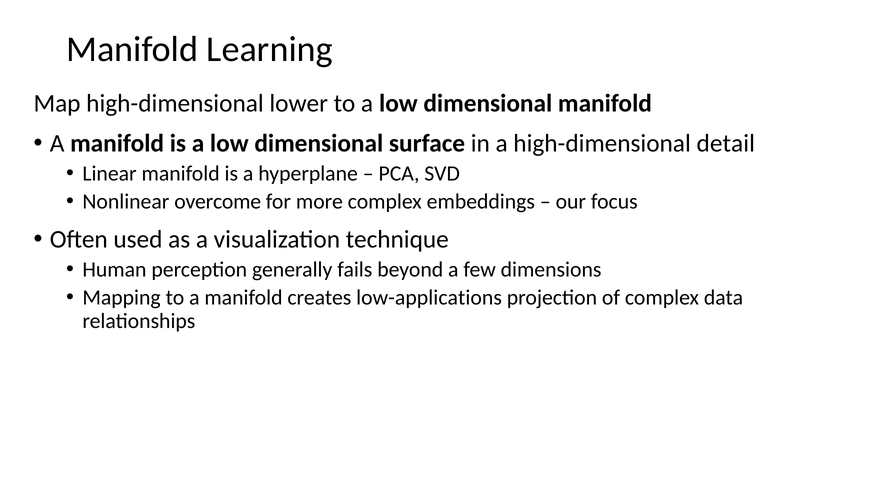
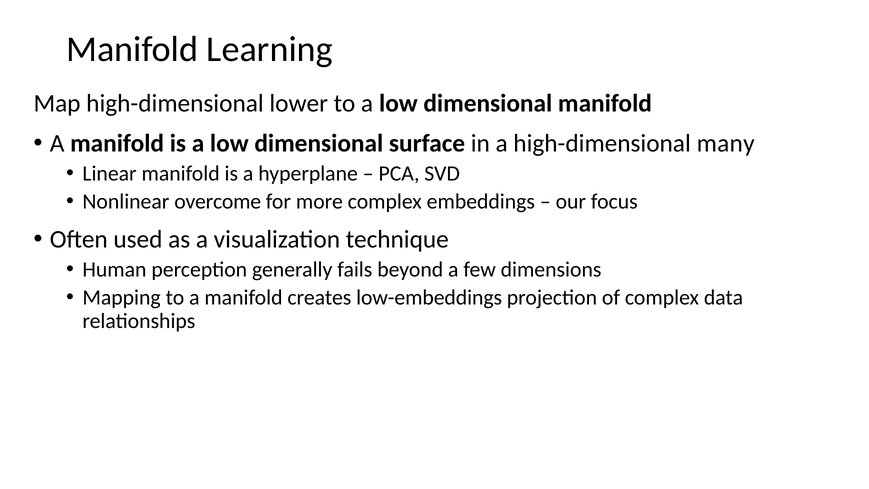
detail: detail -> many (726, 144)
low-applications: low-applications -> low-embeddings (429, 297)
